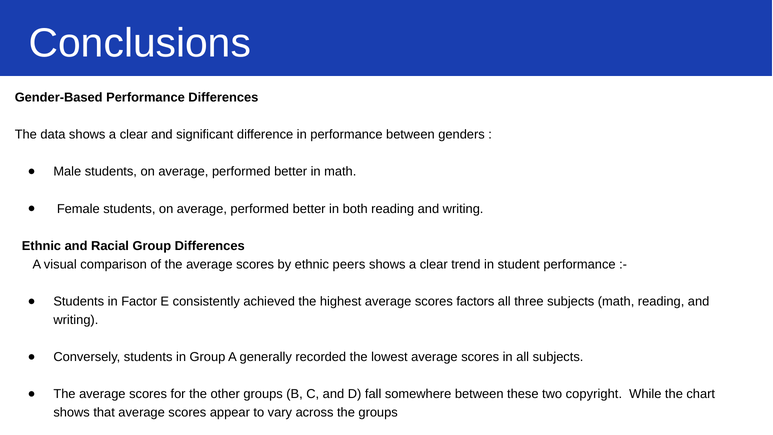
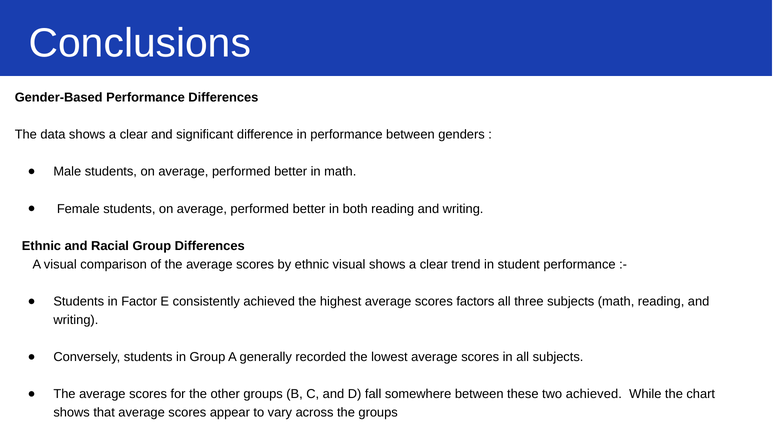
ethnic peers: peers -> visual (349, 264)
two copyright: copyright -> achieved (594, 394)
